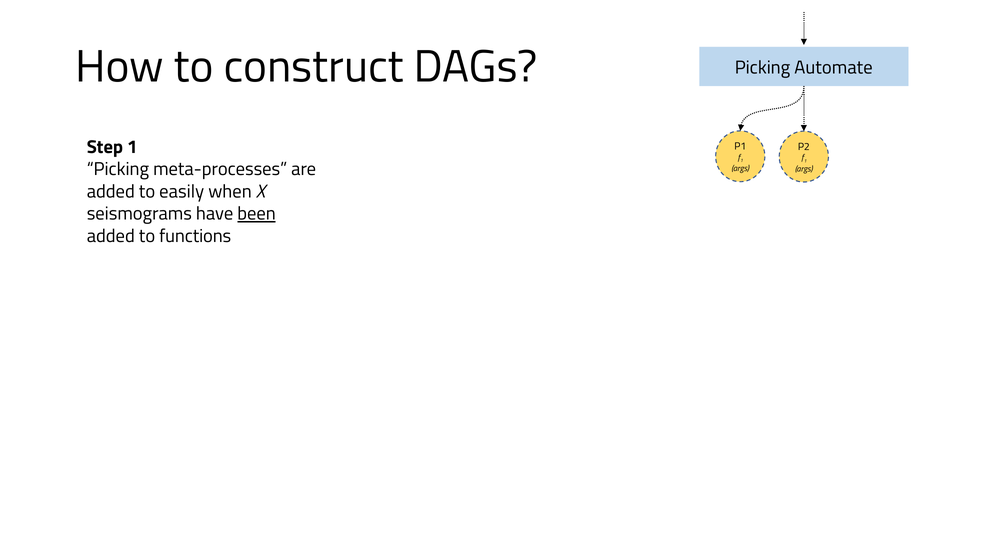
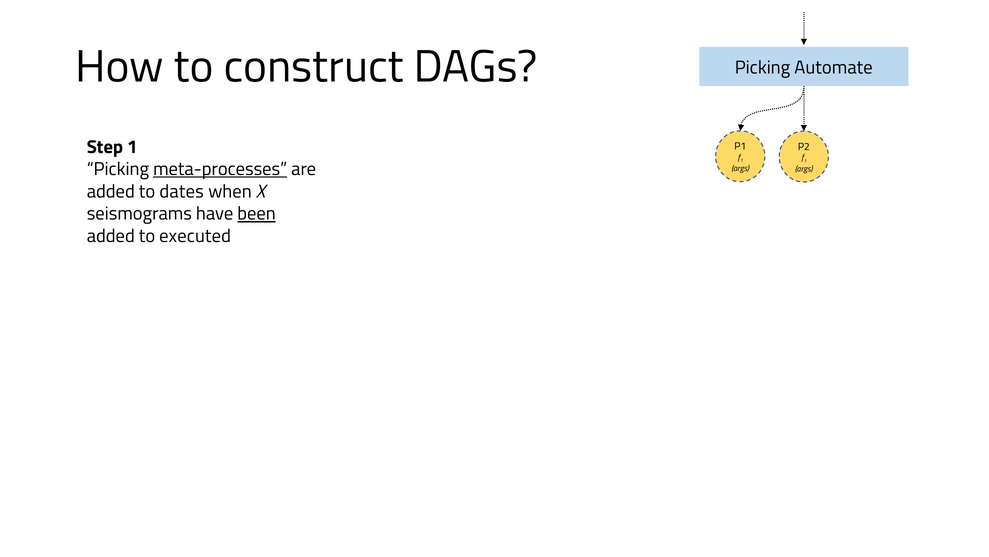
meta-processes underline: none -> present (220, 169)
easily: easily -> dates (182, 191)
functions: functions -> executed (195, 236)
